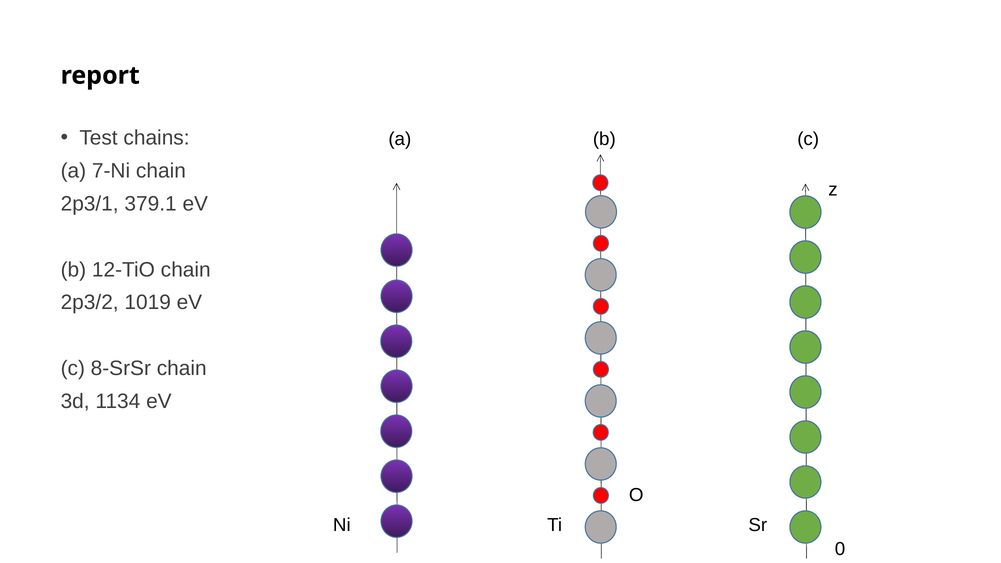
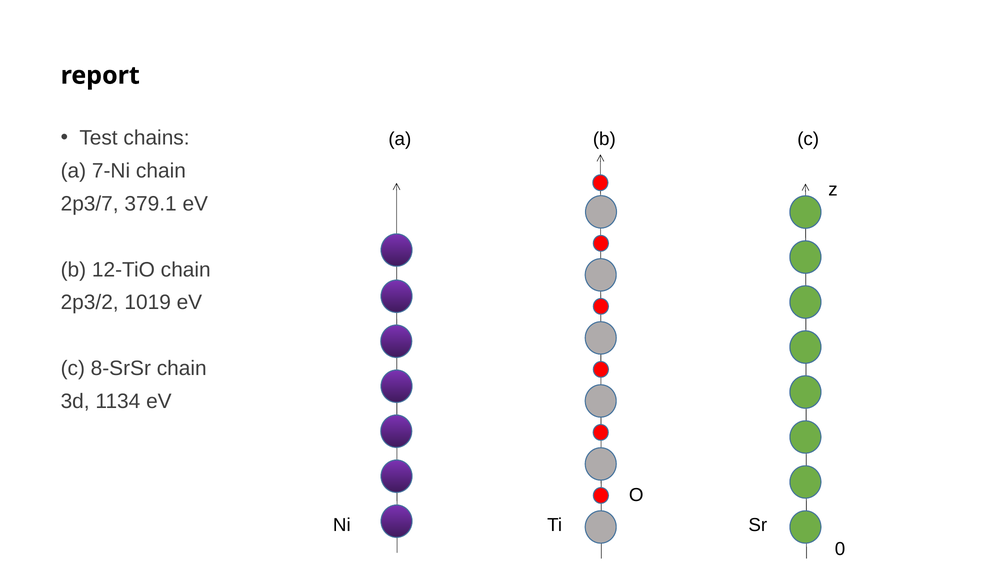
2p3/1: 2p3/1 -> 2p3/7 (90, 204)
